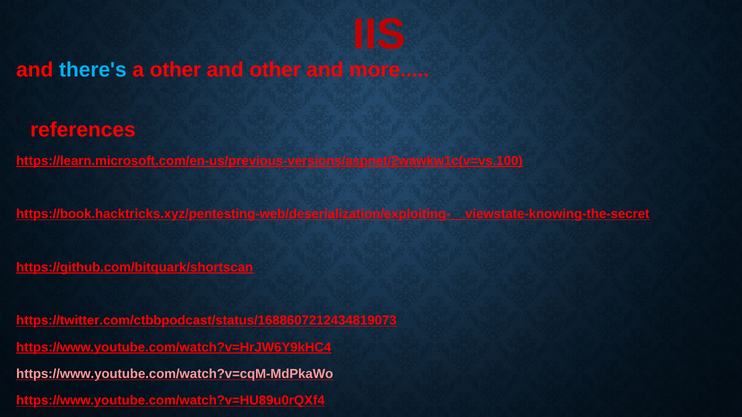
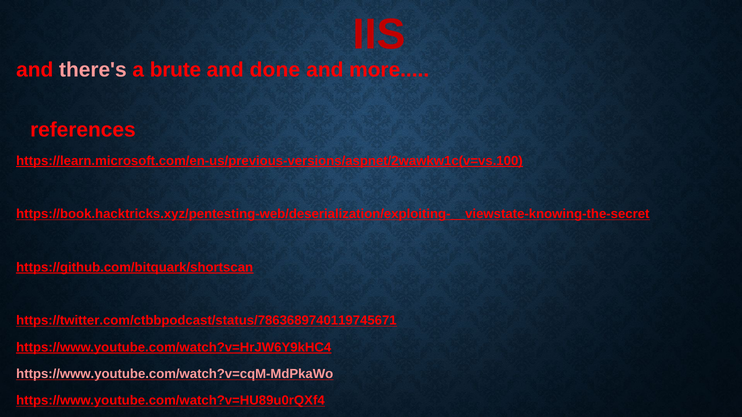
there's colour: light blue -> pink (93, 70)
a other: other -> brute (175, 70)
and other: other -> done (275, 70)
https://twitter.com/ctbbpodcast/status/1688607212434819073: https://twitter.com/ctbbpodcast/status/1688607212434819073 -> https://twitter.com/ctbbpodcast/status/7863689740119745671 (206, 321)
